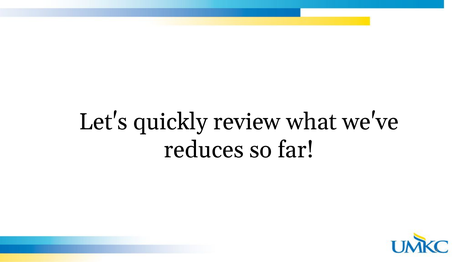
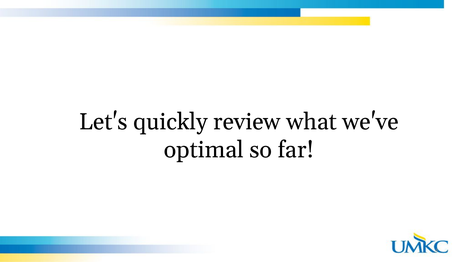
reduces: reduces -> optimal (204, 150)
